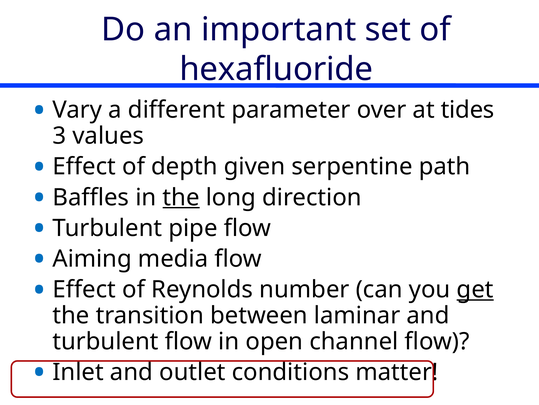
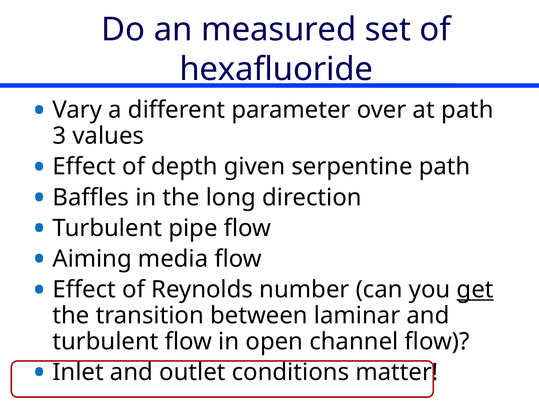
important: important -> measured (279, 30)
at tides: tides -> path (467, 110)
the underline: present -> none (181, 197)
